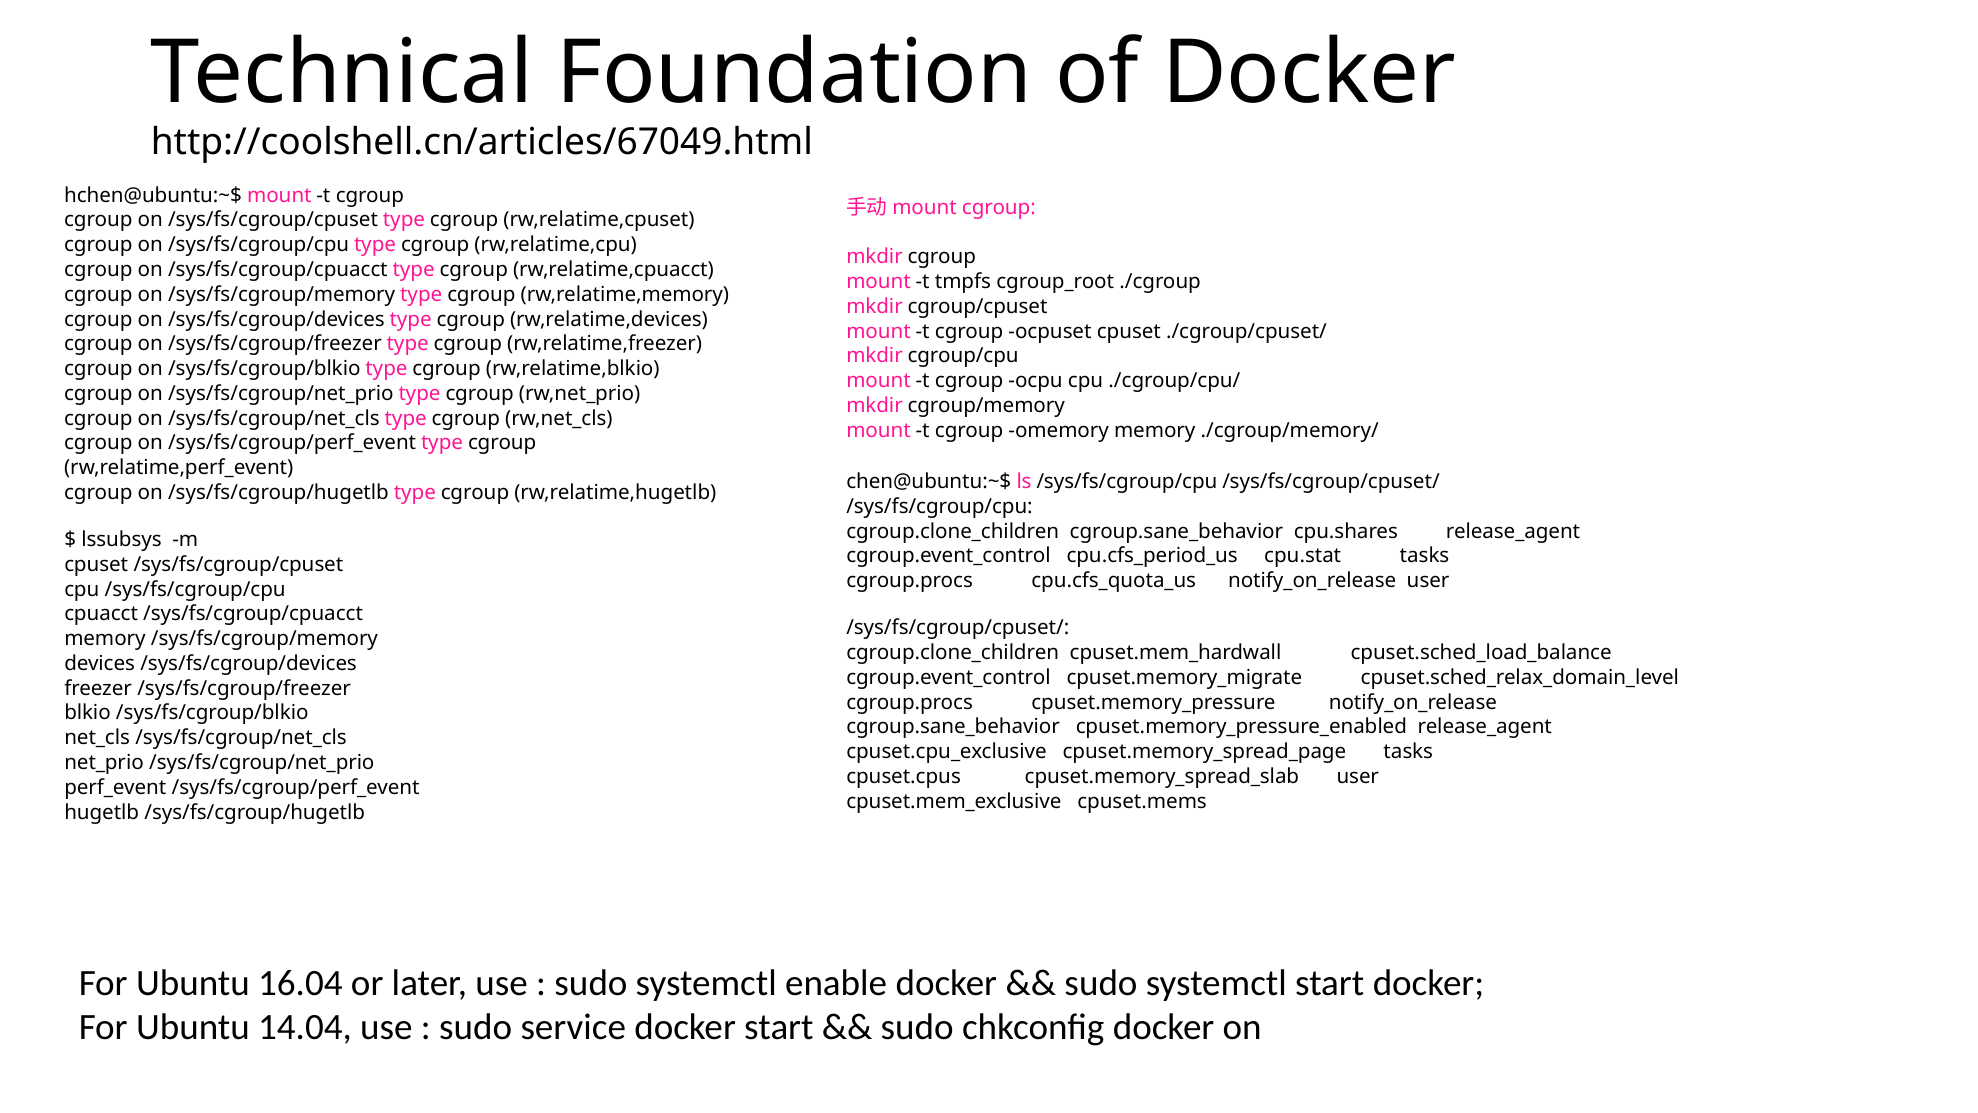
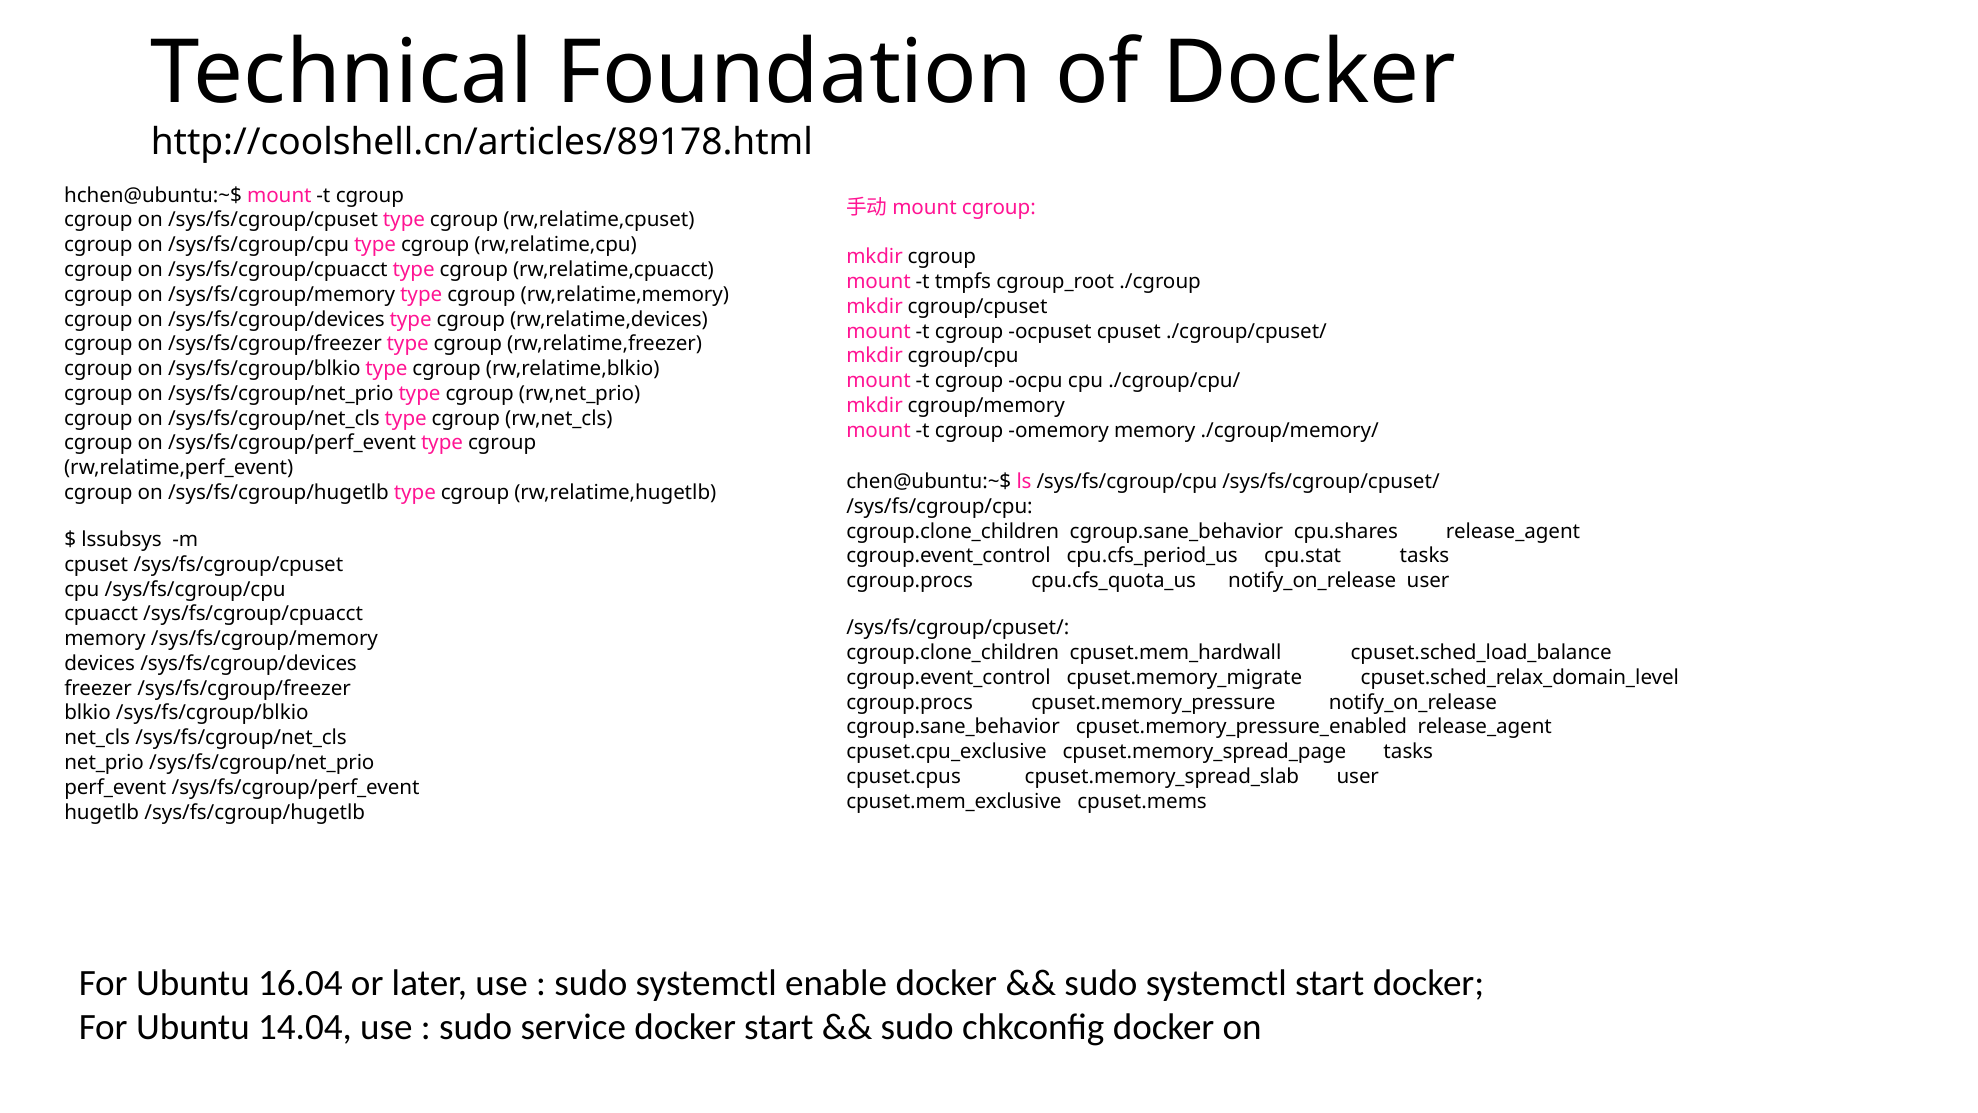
http://coolshell.cn/articles/67049.html: http://coolshell.cn/articles/67049.html -> http://coolshell.cn/articles/89178.html (482, 142)
